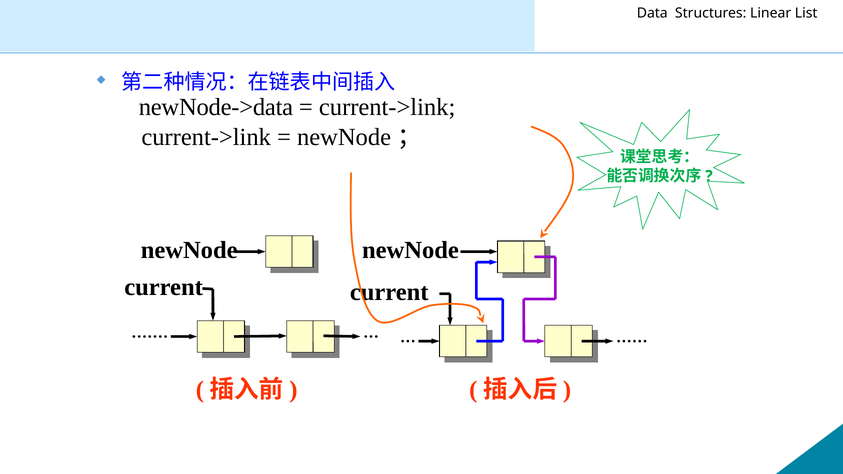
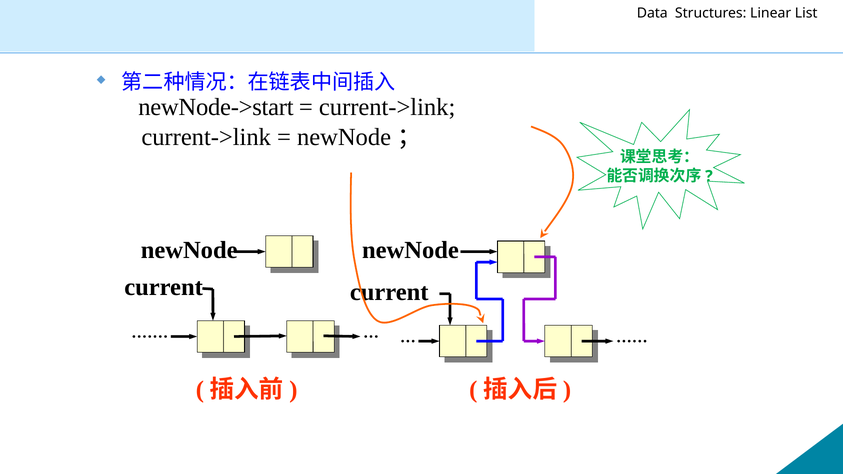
newNode->data: newNode->data -> newNode->start (216, 107)
